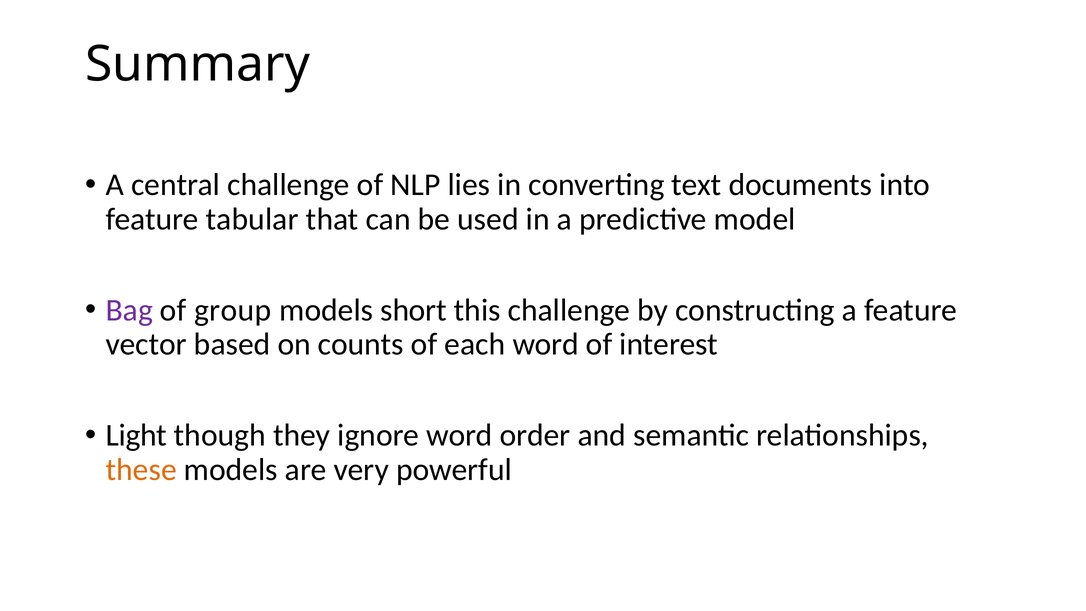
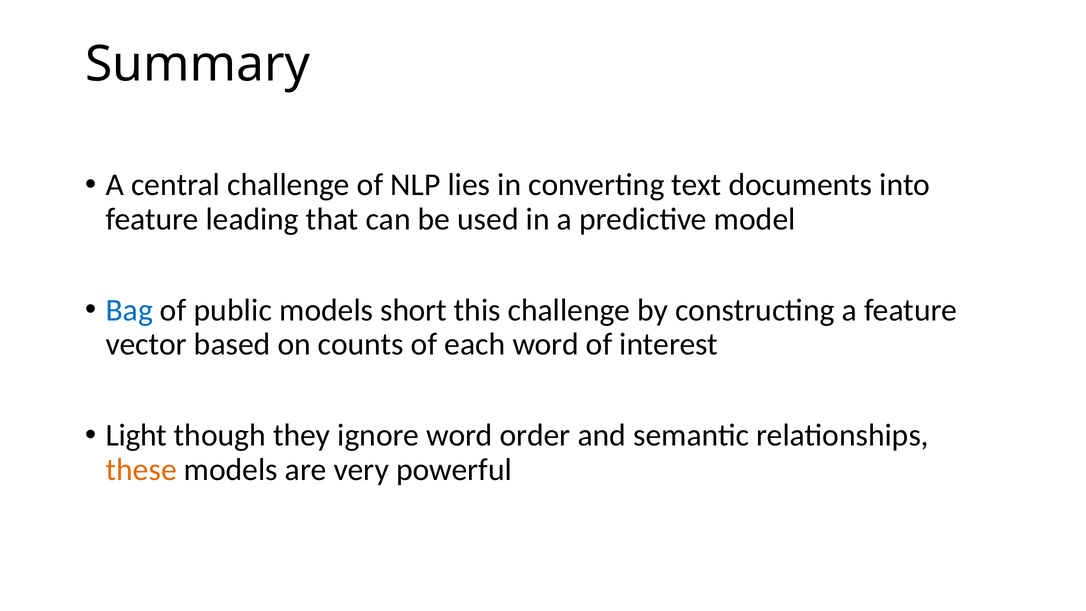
tabular: tabular -> leading (252, 219)
Bag colour: purple -> blue (129, 310)
group: group -> public (233, 310)
